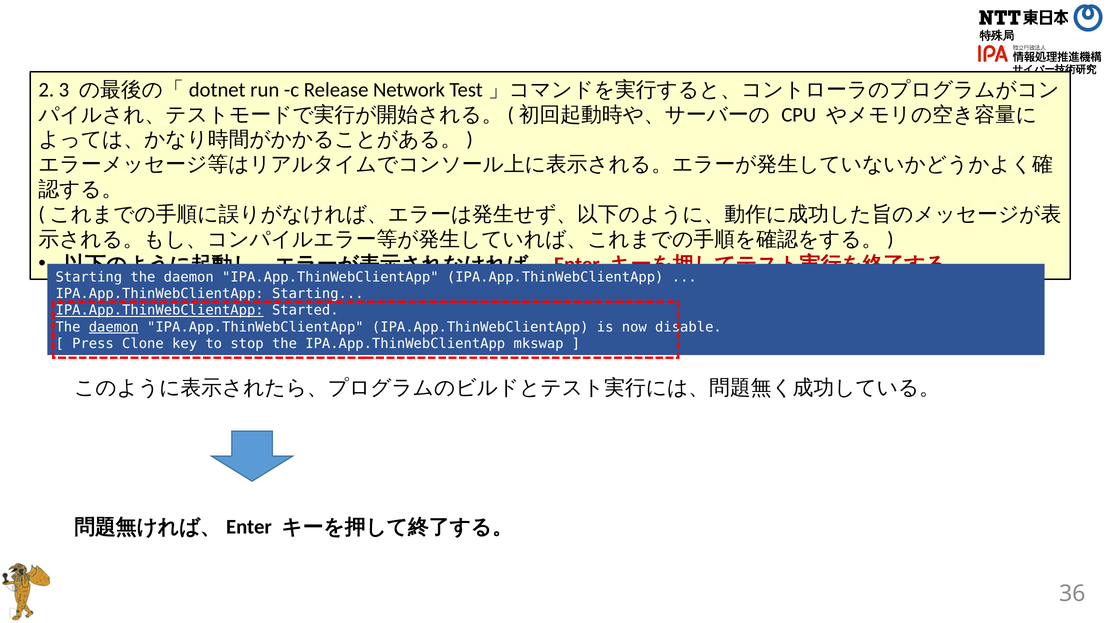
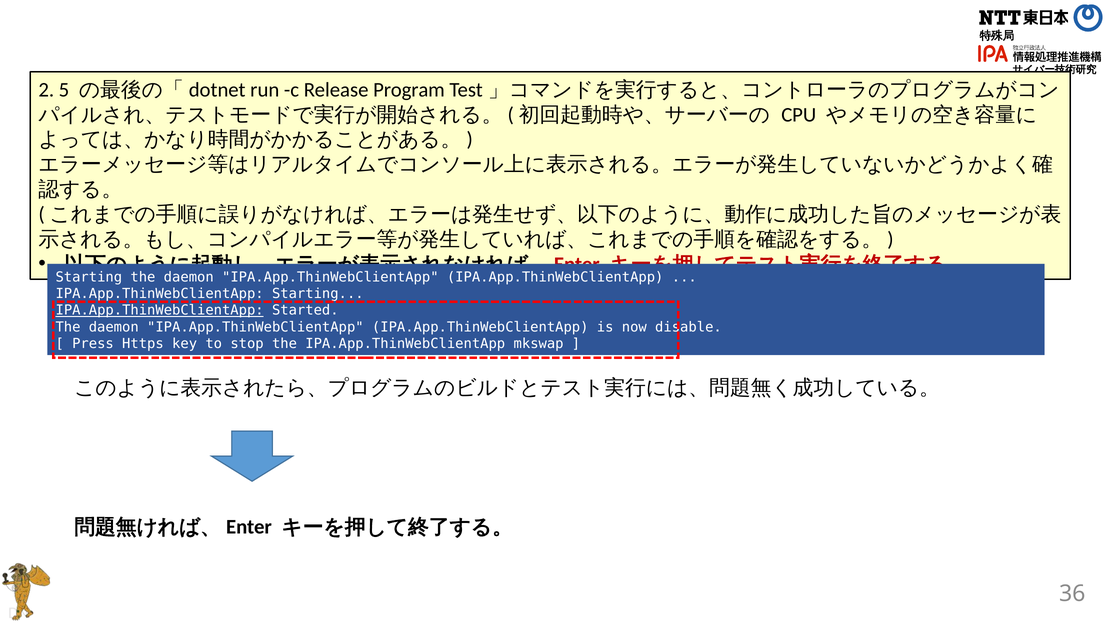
3: 3 -> 5 (64, 90)
Network: Network -> Program (409, 90)
daemon underline: present -> none (114, 327)
Clone: Clone -> Https (143, 344)
